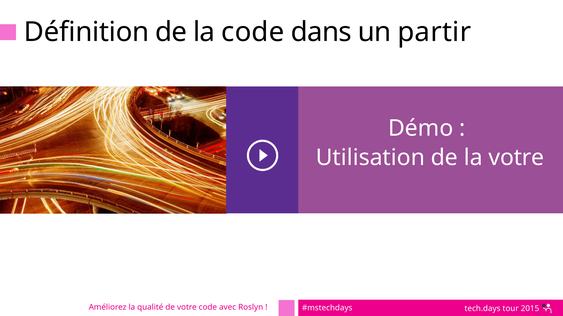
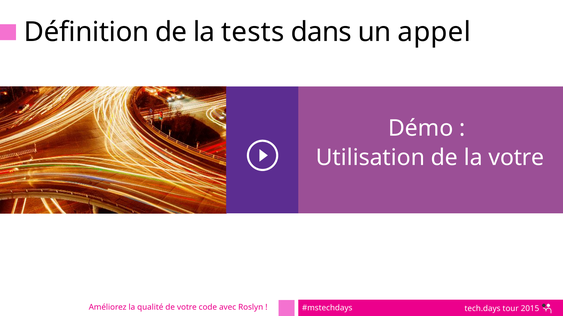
la code: code -> tests (253, 32)
partir: partir -> appel (434, 32)
